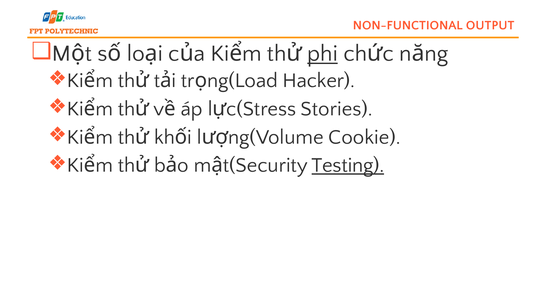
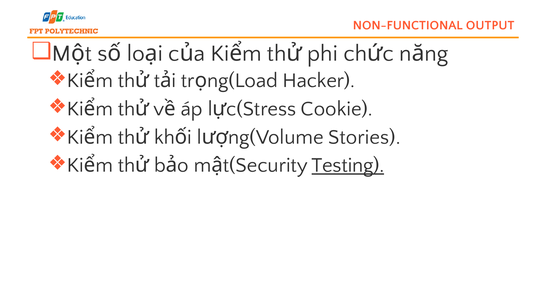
phi underline: present -> none (323, 53)
Stories: Stories -> Cookie (337, 109)
Cookie: Cookie -> Stories (364, 137)
